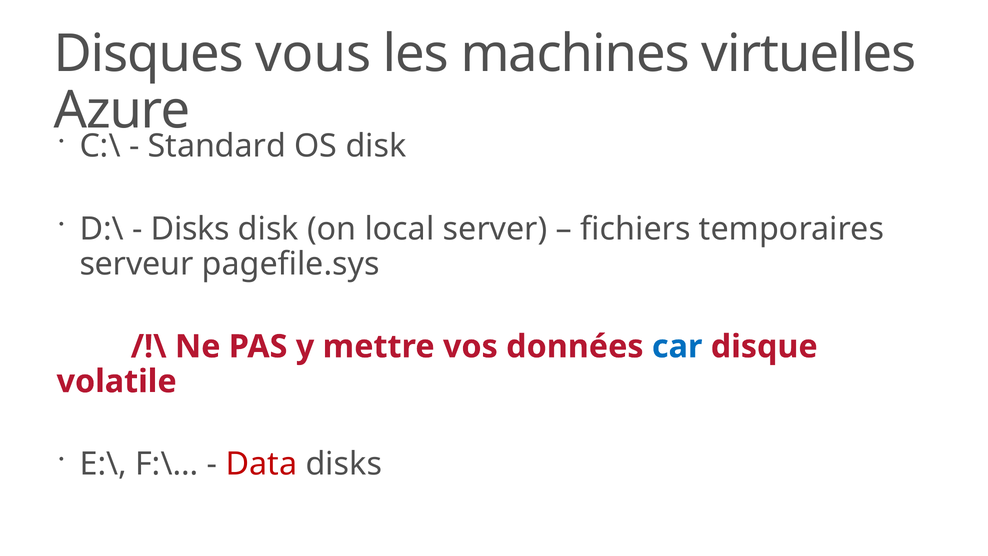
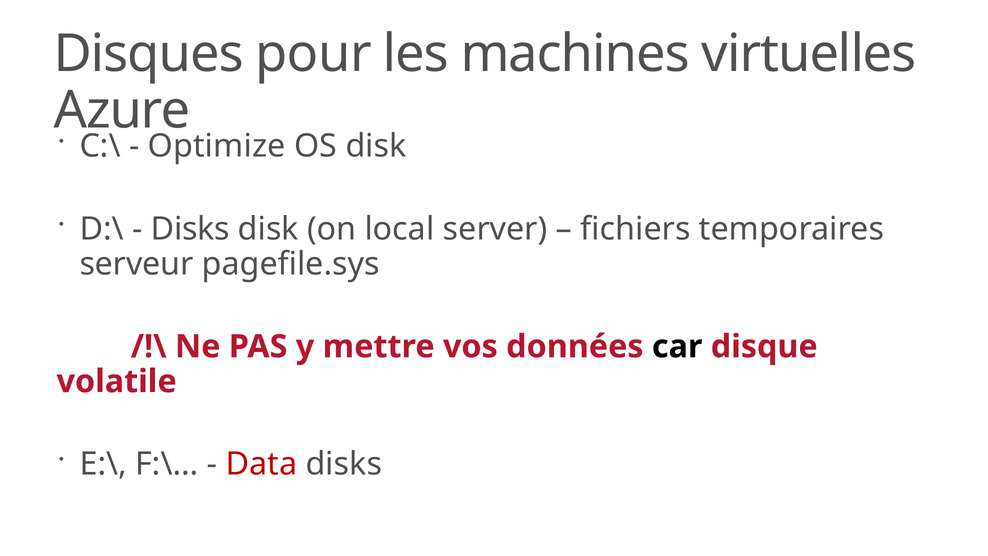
vous: vous -> pour (313, 54)
Standard: Standard -> Optimize (217, 146)
car colour: blue -> black (677, 346)
